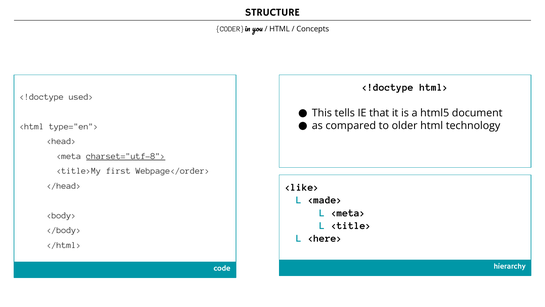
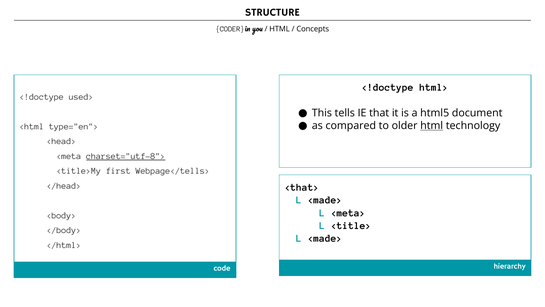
html underline: none -> present (432, 125)
Webpage</order>: Webpage</order> -> Webpage</tells> (173, 171)
<like>: <like> -> <that> (302, 187)
<here>: <here> -> <made> (325, 238)
